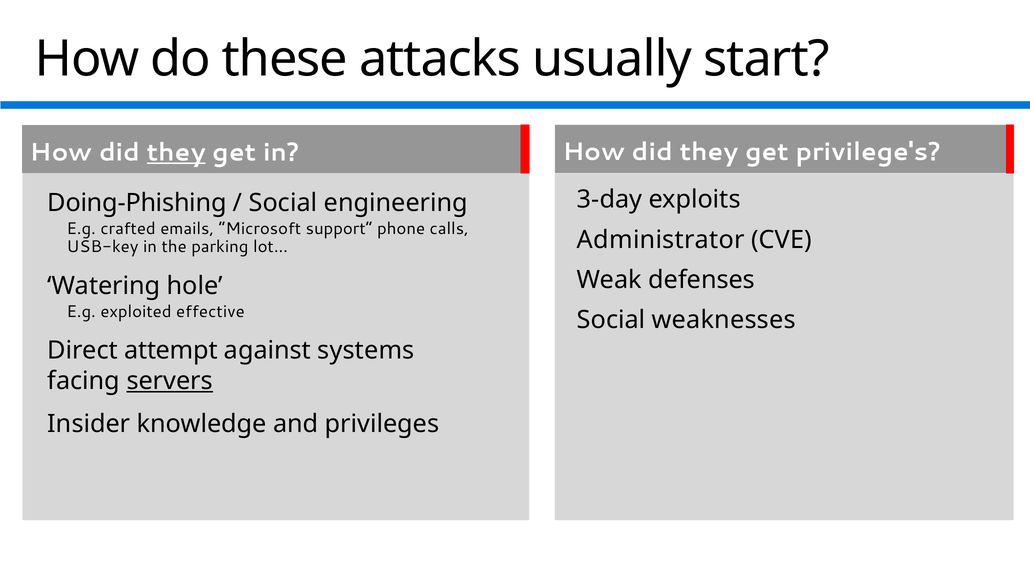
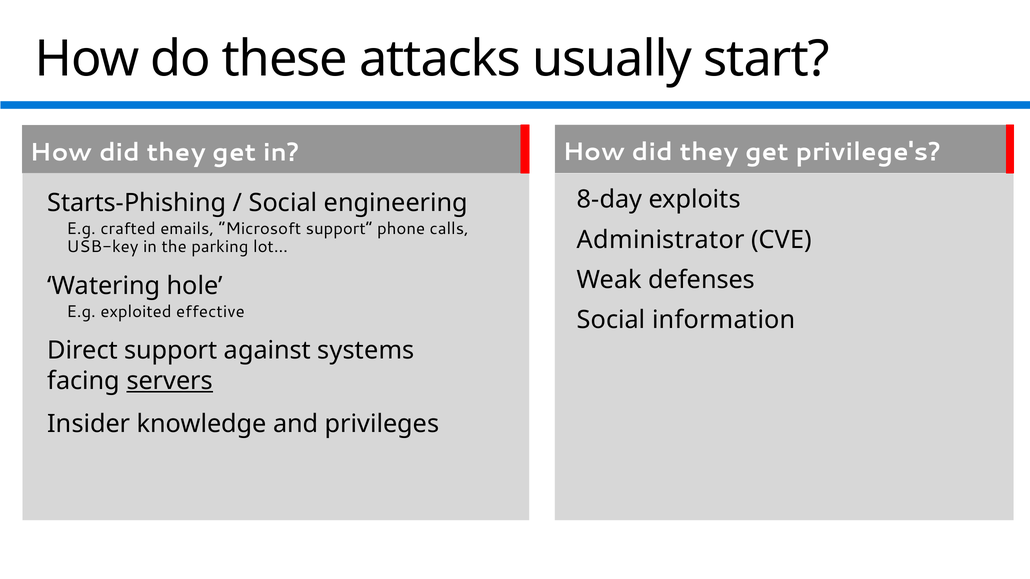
they underline: present -> none (176, 152)
3-day: 3-day -> 8-day (610, 200)
Doing-Phishing: Doing-Phishing -> Starts-Phishing (137, 203)
weaknesses: weaknesses -> information (724, 320)
Direct attempt: attempt -> support (171, 351)
